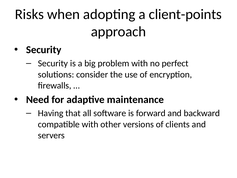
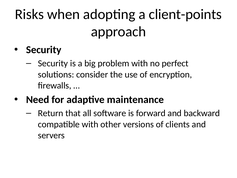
Having: Having -> Return (51, 113)
